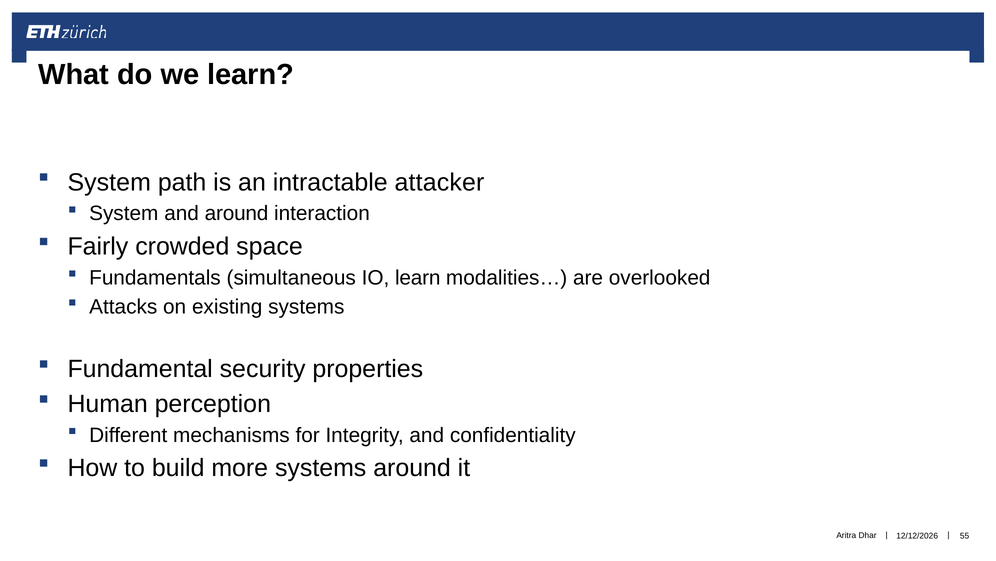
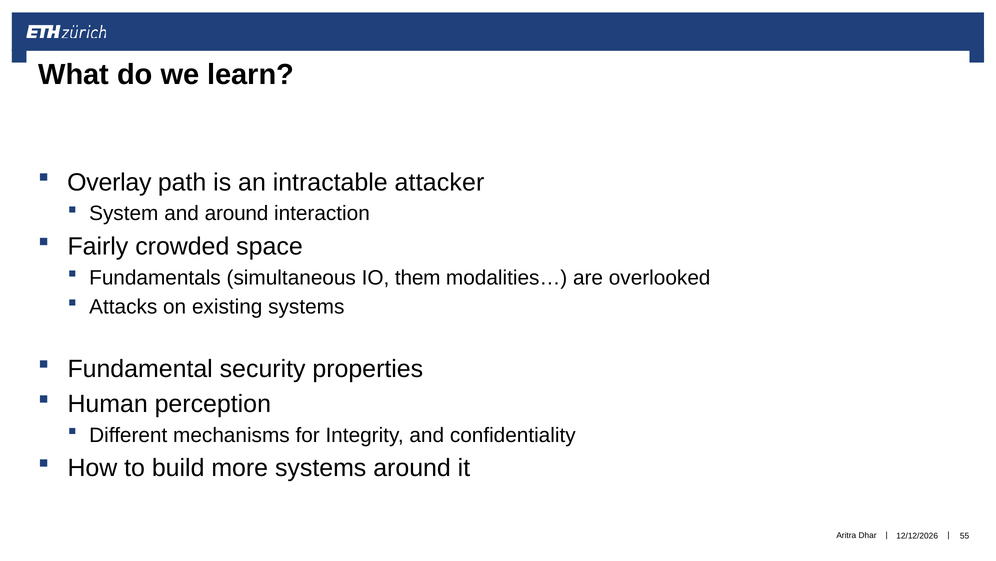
System: System -> Overlay (109, 182)
IO learn: learn -> them (418, 278)
